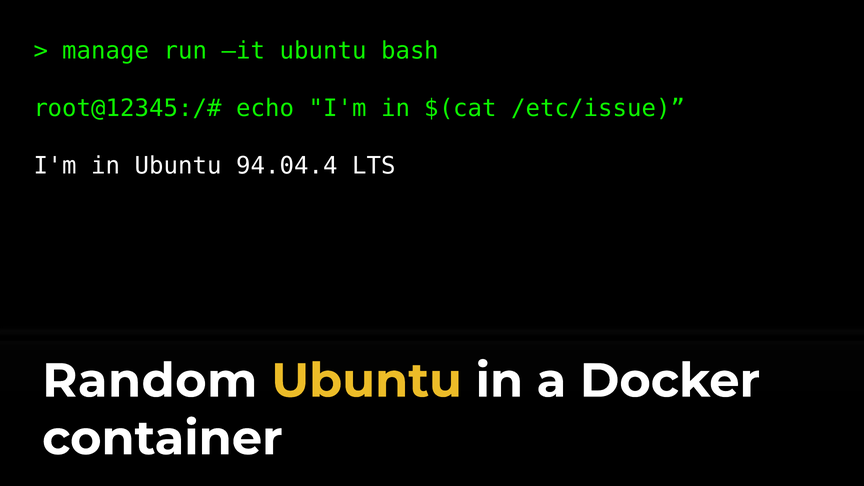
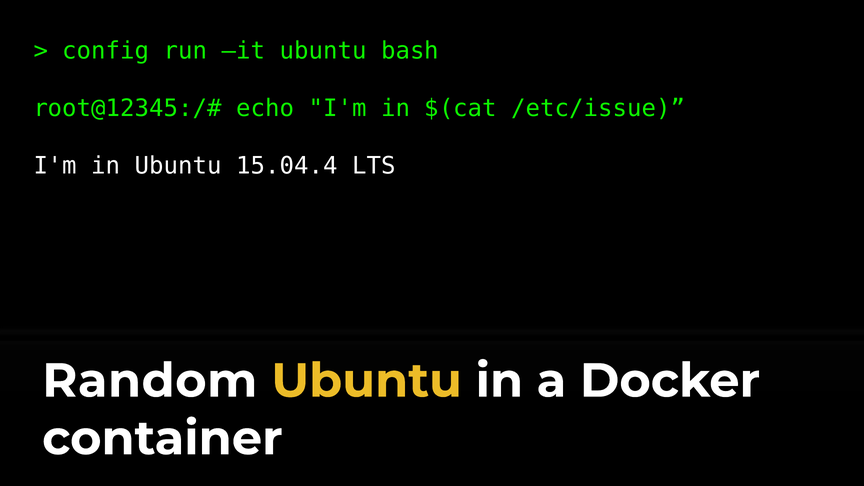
manage: manage -> config (106, 51)
94.04.4: 94.04.4 -> 15.04.4 (287, 166)
